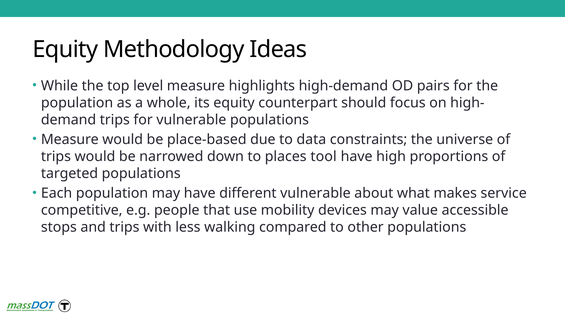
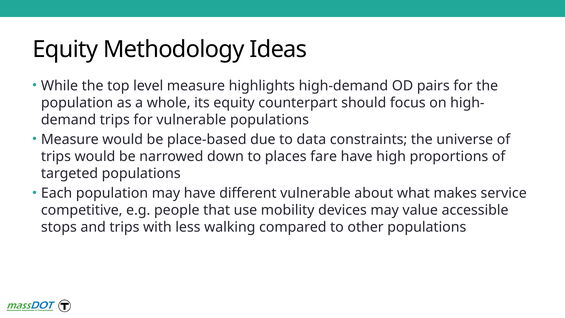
tool: tool -> fare (324, 156)
